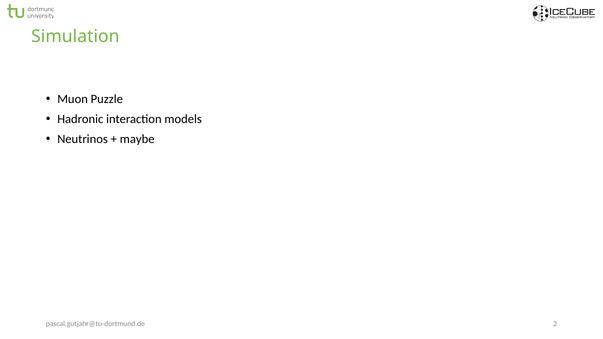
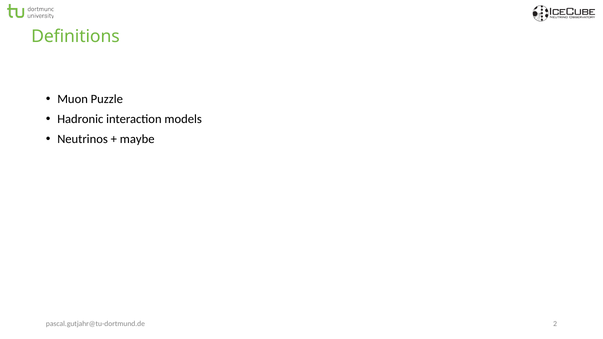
Simulation: Simulation -> Definitions (75, 36)
